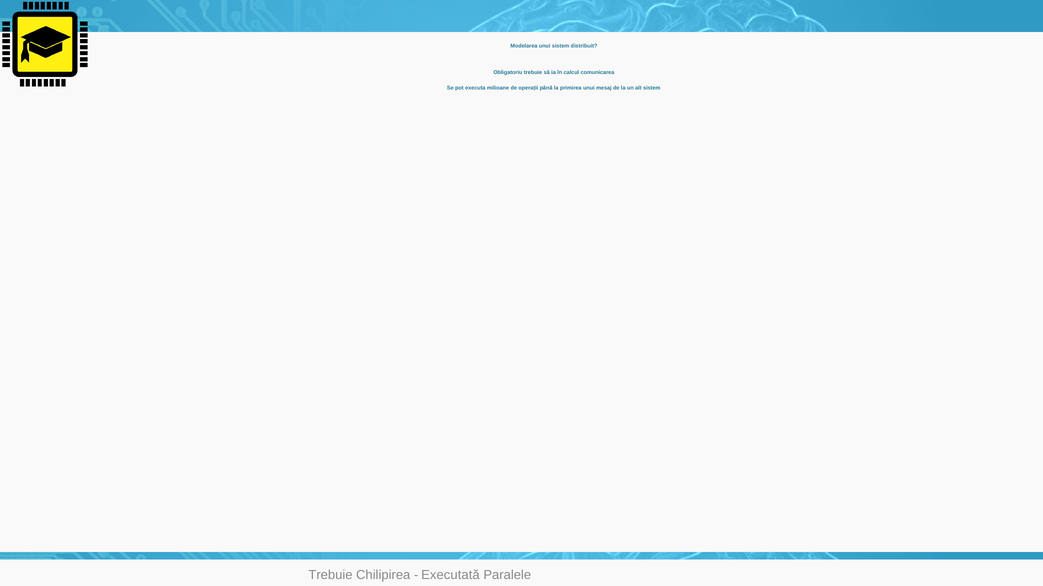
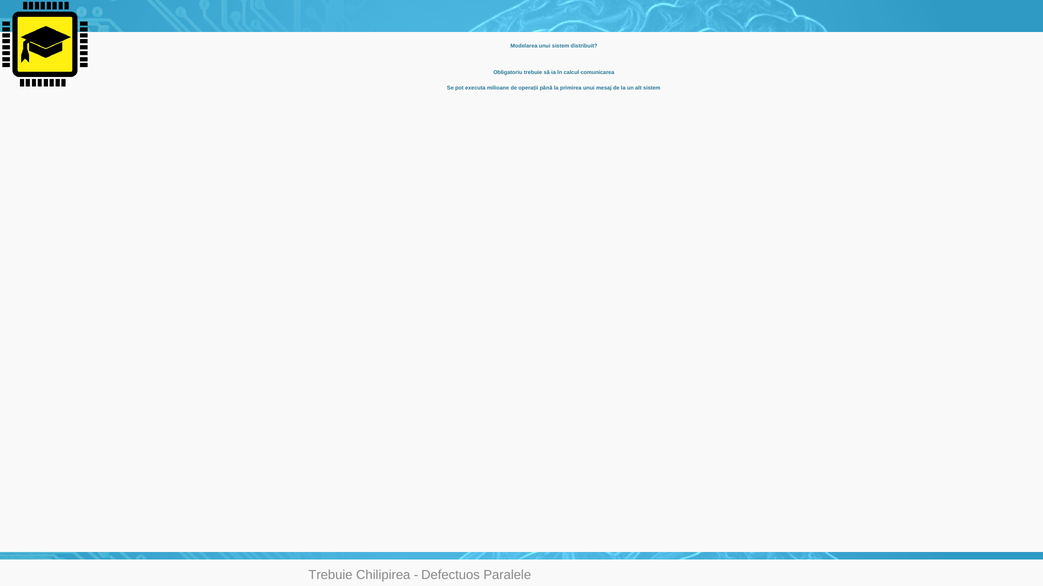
Executată: Executată -> Defectuos (450, 576)
